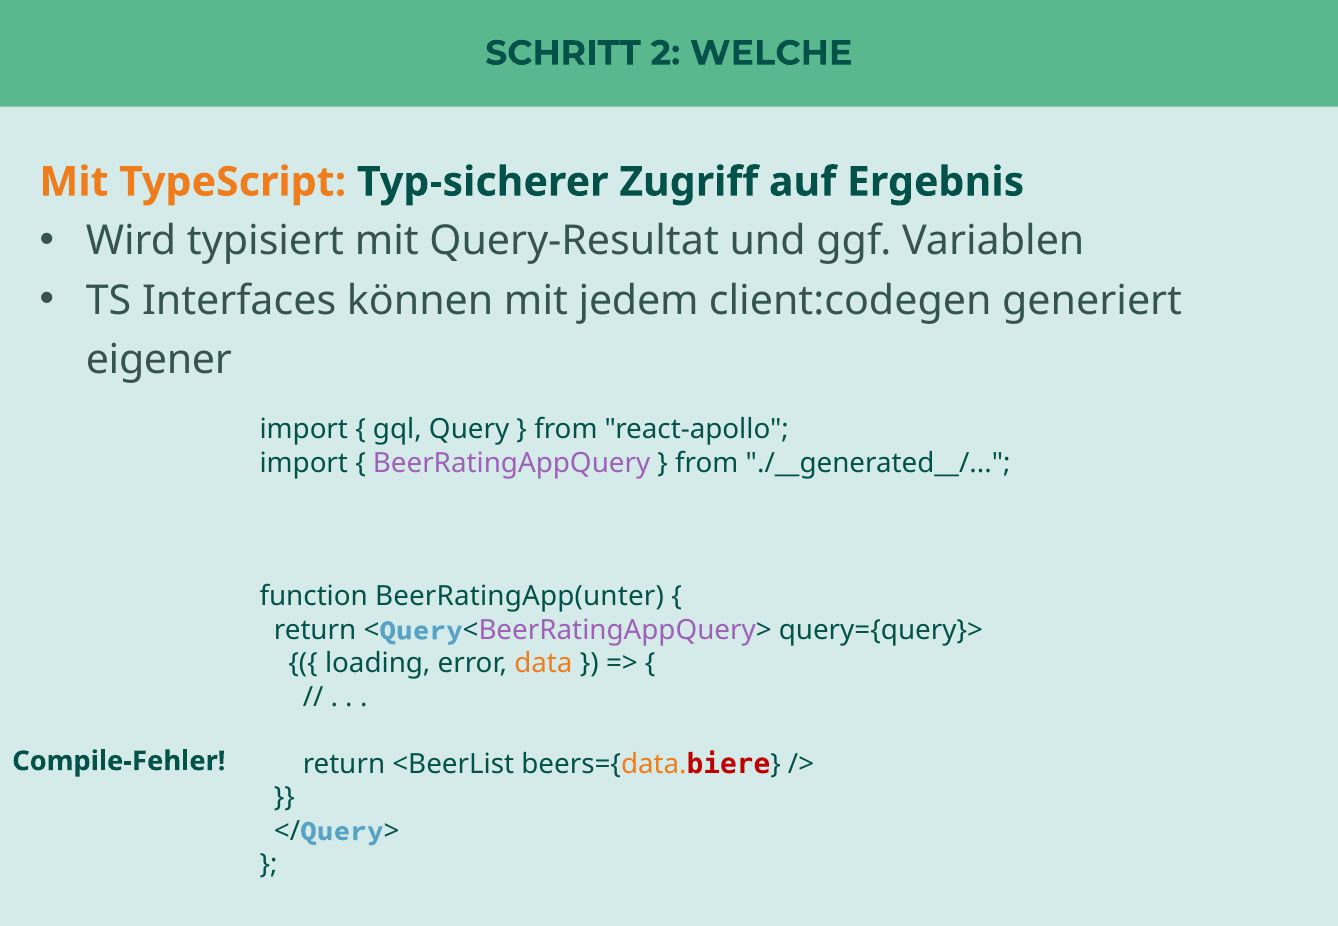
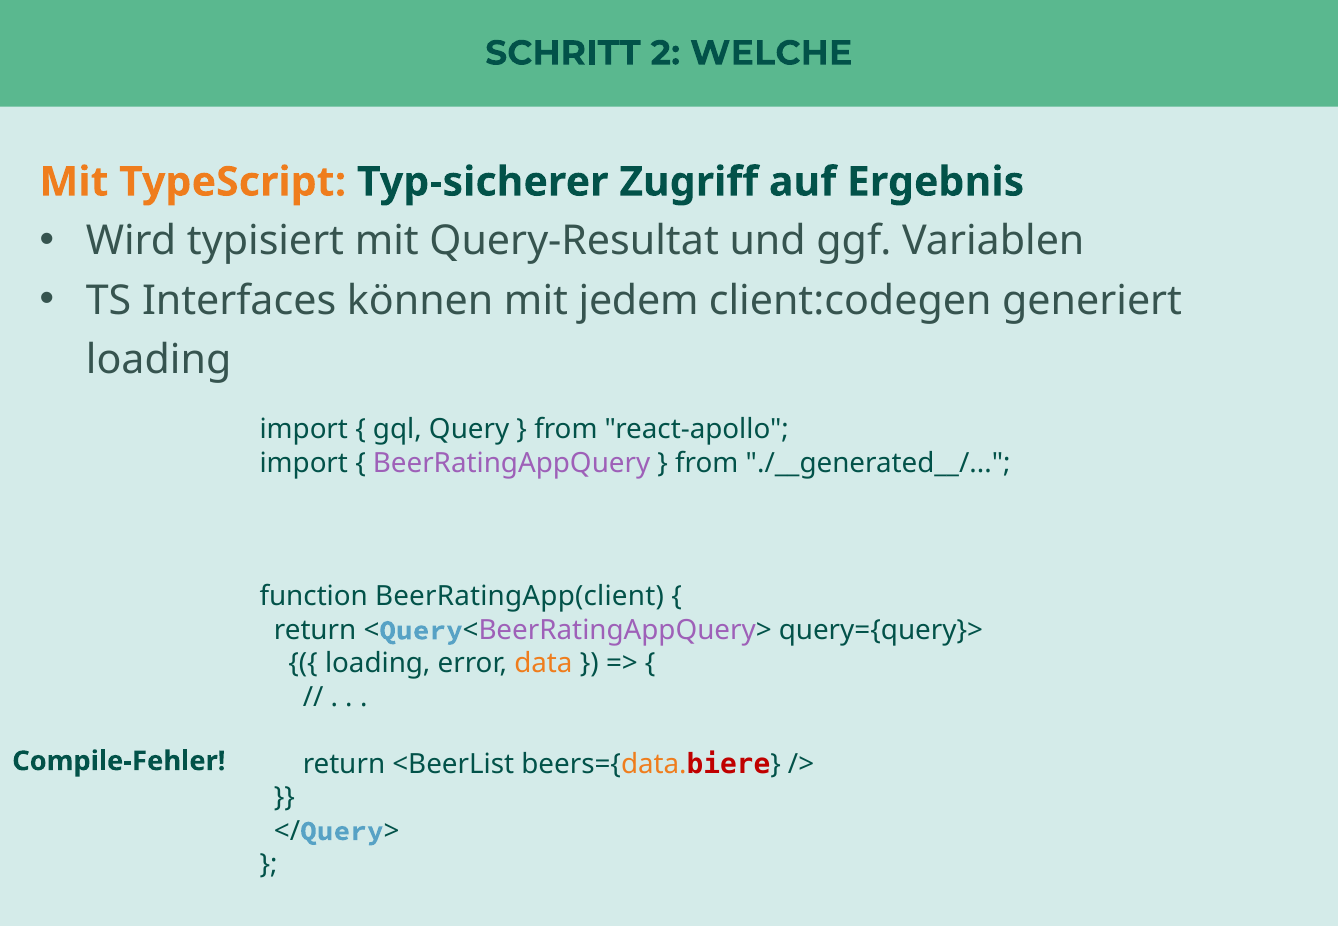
eigener: eigener -> loading (159, 360)
BeerRatingApp(unter: BeerRatingApp(unter -> BeerRatingApp(client (519, 597)
